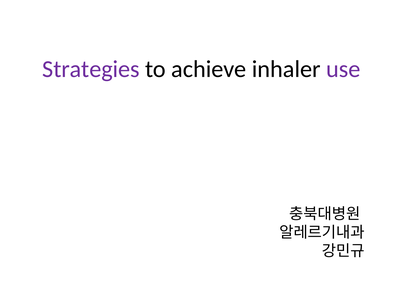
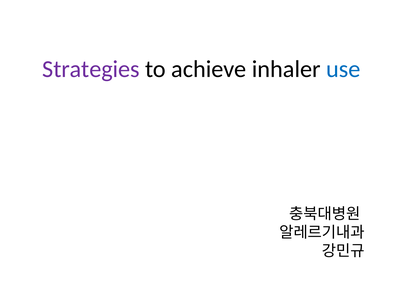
use colour: purple -> blue (343, 69)
